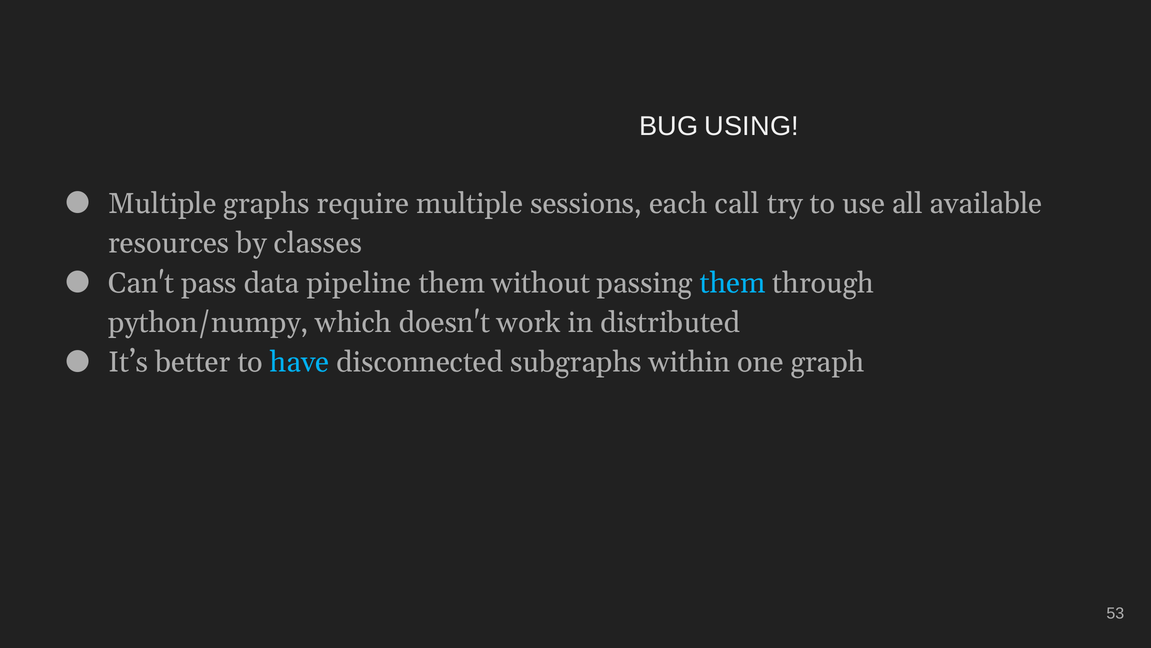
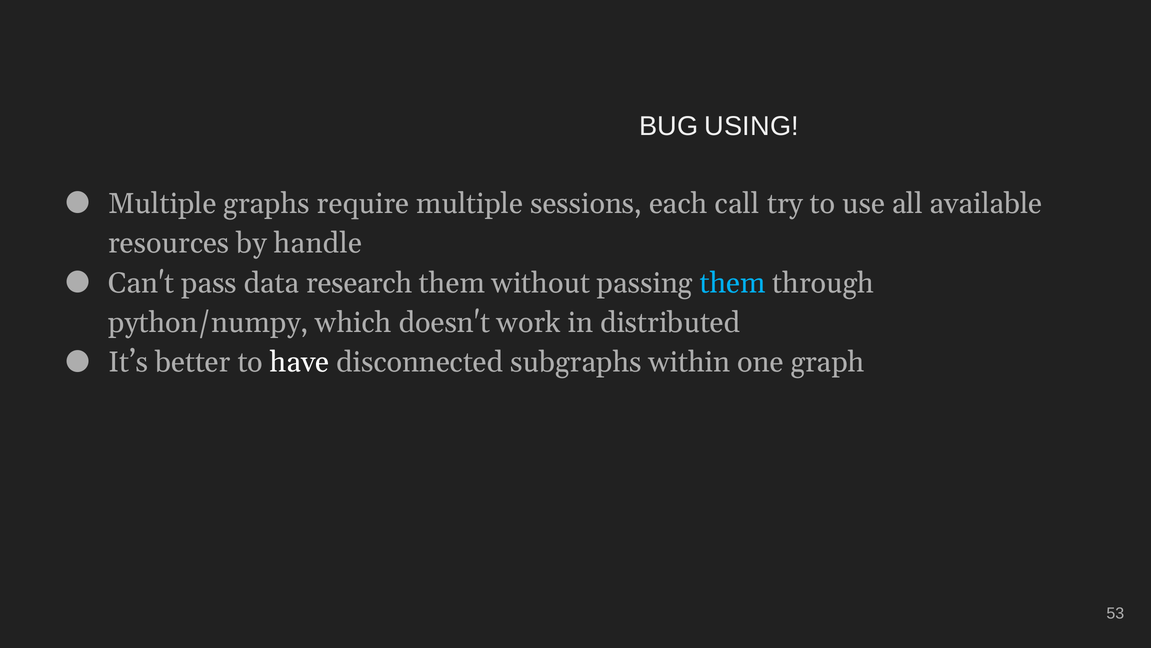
classes: classes -> handle (318, 243)
pipeline: pipeline -> research (359, 283)
have colour: light blue -> white (300, 362)
